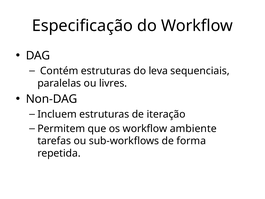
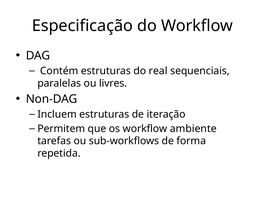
leva: leva -> real (158, 71)
